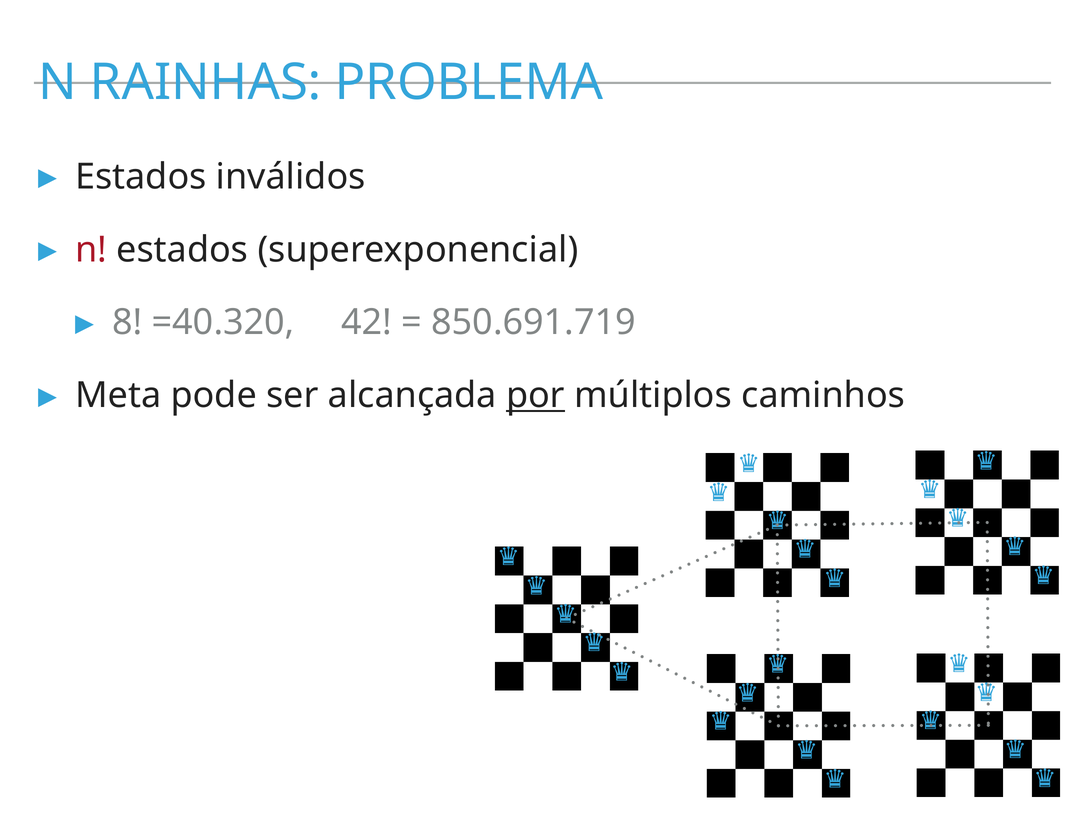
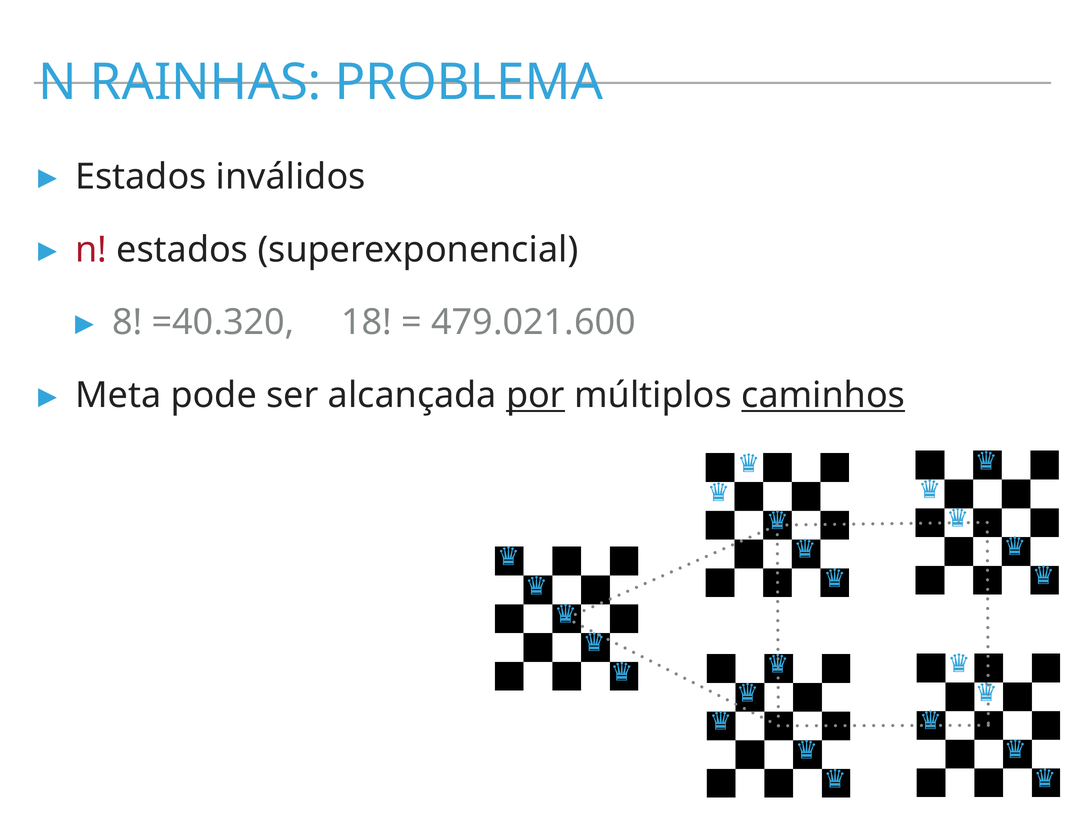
42: 42 -> 18 (367, 323)
850.691.719: 850.691.719 -> 479.021.600 (534, 323)
caminhos underline: none -> present (823, 395)
